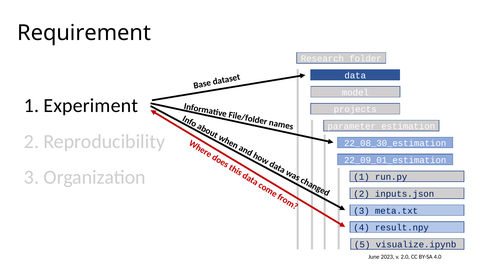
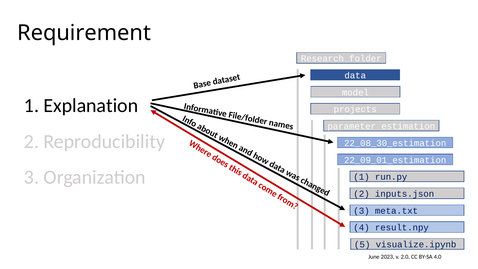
Experiment: Experiment -> Explanation (91, 106)
